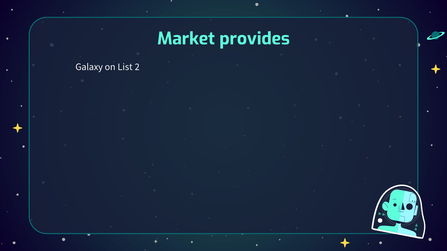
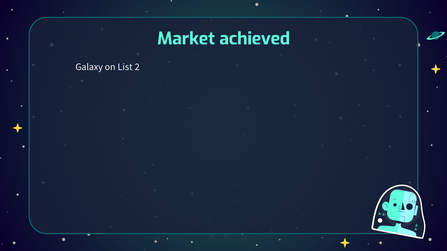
provides: provides -> achieved (255, 39)
